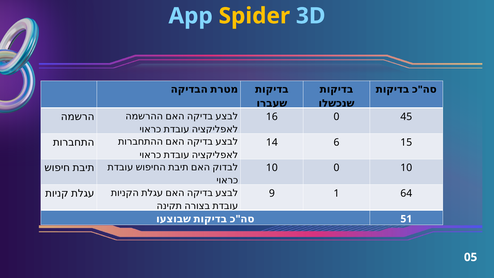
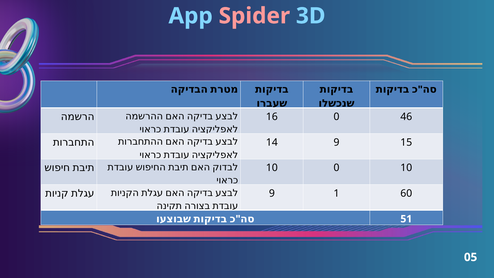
Spider colour: yellow -> pink (254, 16)
45: 45 -> 46 (406, 117)
14 6: 6 -> 9 (336, 142)
64: 64 -> 60 (406, 193)
